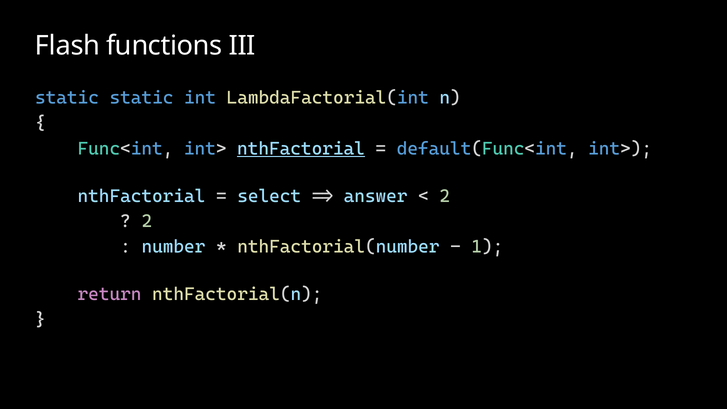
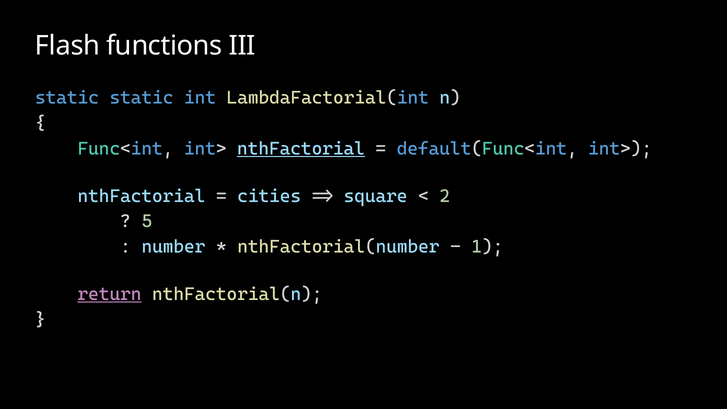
select: select -> cities (269, 196)
answer: answer -> square (376, 196)
2: 2 -> 5 (147, 221)
return underline: none -> present (110, 294)
